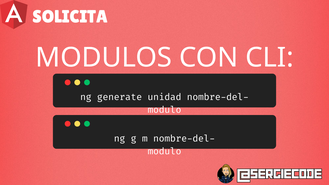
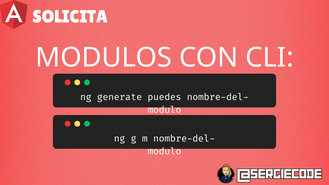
unidad: unidad -> puedes (164, 97)
